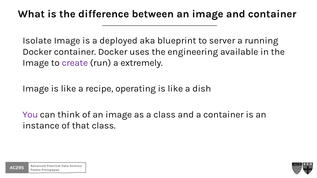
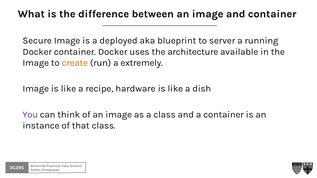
Isolate: Isolate -> Secure (37, 41)
engineering: engineering -> architecture (193, 52)
create colour: purple -> orange (75, 63)
operating: operating -> hardware (135, 89)
